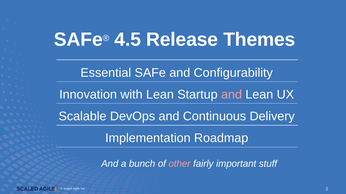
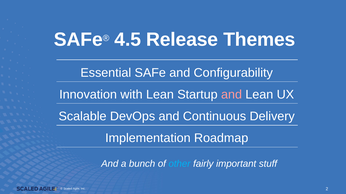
other colour: pink -> light blue (180, 164)
